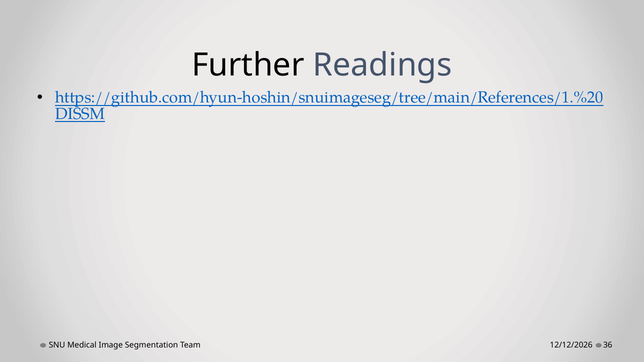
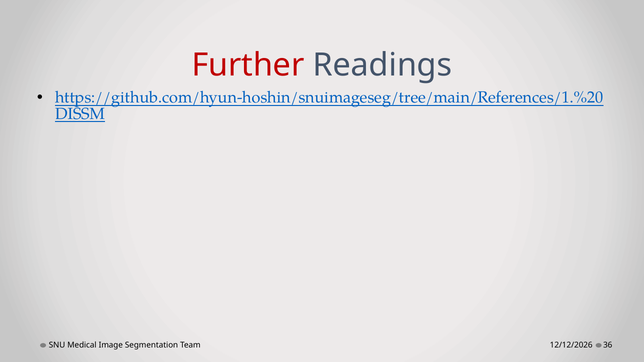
Further colour: black -> red (248, 65)
